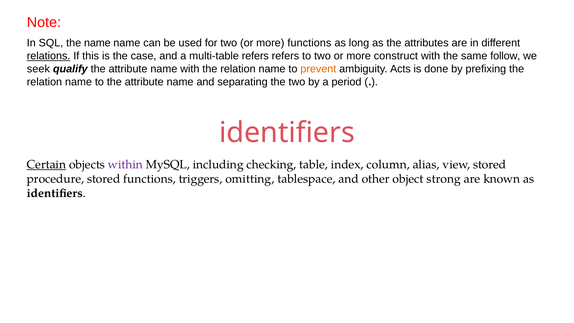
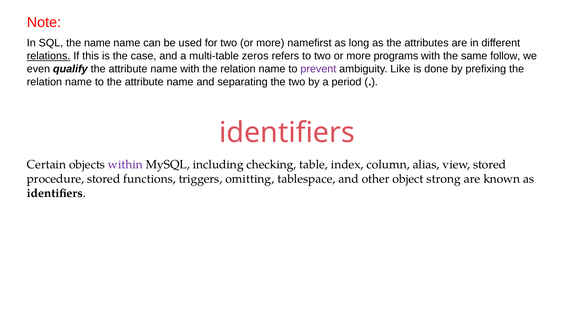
more functions: functions -> namefirst (309, 43)
multi-table refers: refers -> zeros (255, 56)
construct: construct -> programs (396, 56)
seek: seek -> even (38, 69)
prevent colour: orange -> purple (318, 69)
Acts: Acts -> Like (400, 69)
Certain underline: present -> none (46, 164)
